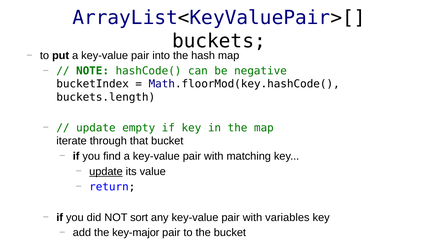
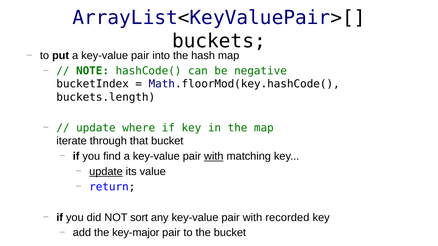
empty: empty -> where (139, 128)
with underline: none -> present (214, 156)
variables: variables -> recorded (287, 218)
